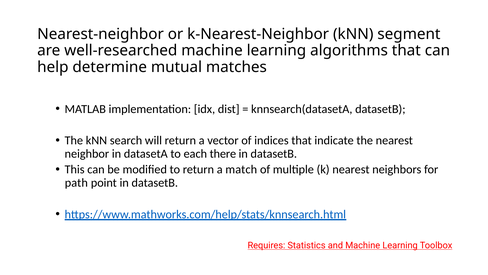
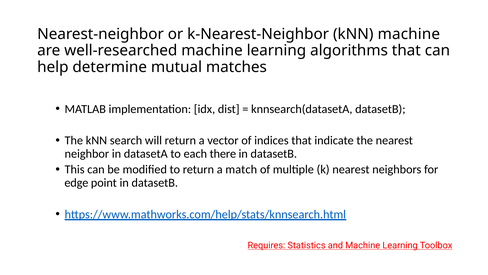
kNN segment: segment -> machine (409, 34)
path: path -> edge (76, 182)
